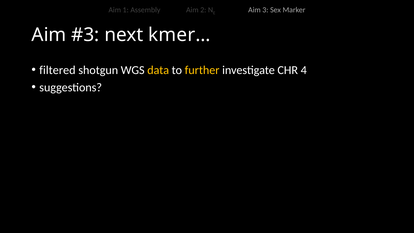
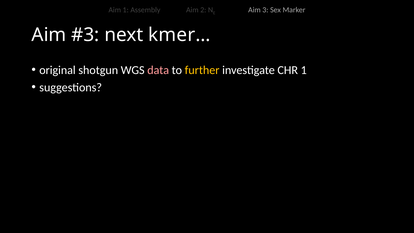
filtered: filtered -> original (58, 70)
data colour: yellow -> pink (158, 70)
CHR 4: 4 -> 1 (304, 70)
